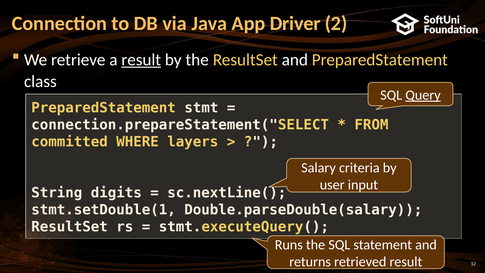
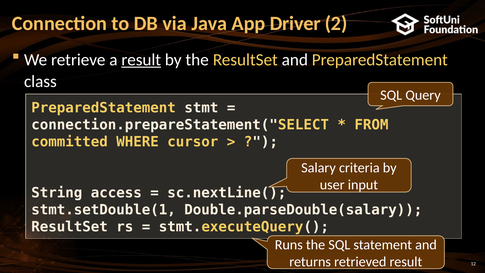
Query underline: present -> none (423, 95)
layers: layers -> cursor (193, 142)
digits: digits -> access (116, 193)
